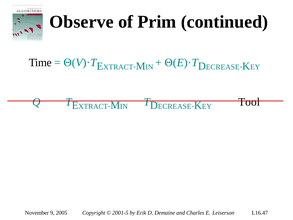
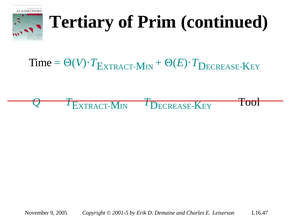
Observe: Observe -> Tertiary (82, 22)
